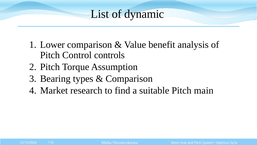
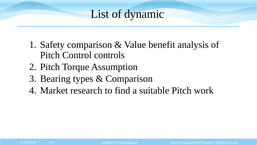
Lower: Lower -> Safety (52, 45)
main: main -> work (204, 90)
